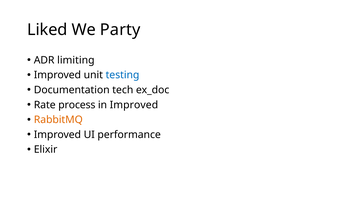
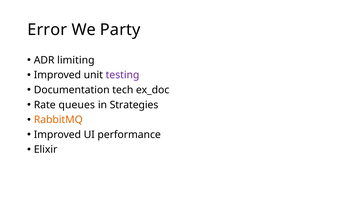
Liked: Liked -> Error (47, 30)
testing colour: blue -> purple (123, 75)
process: process -> queues (77, 105)
in Improved: Improved -> Strategies (134, 105)
